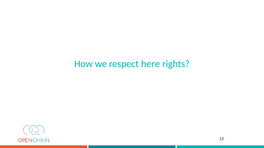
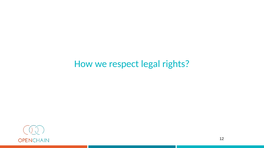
here: here -> legal (151, 64)
